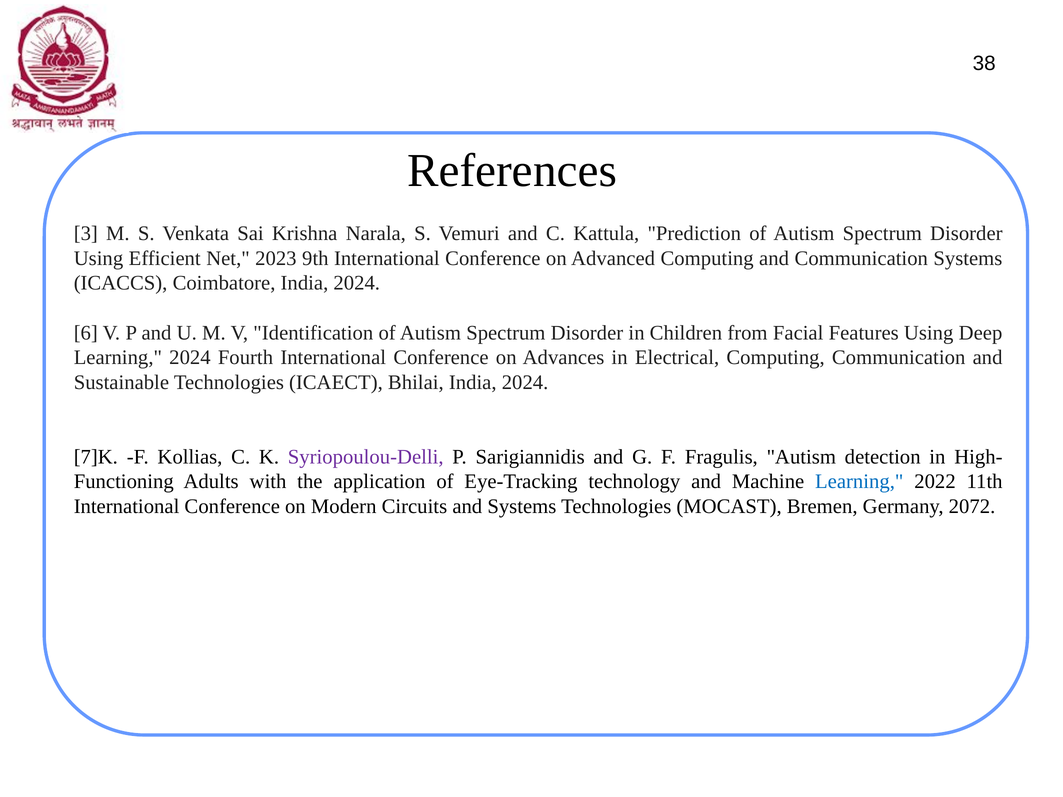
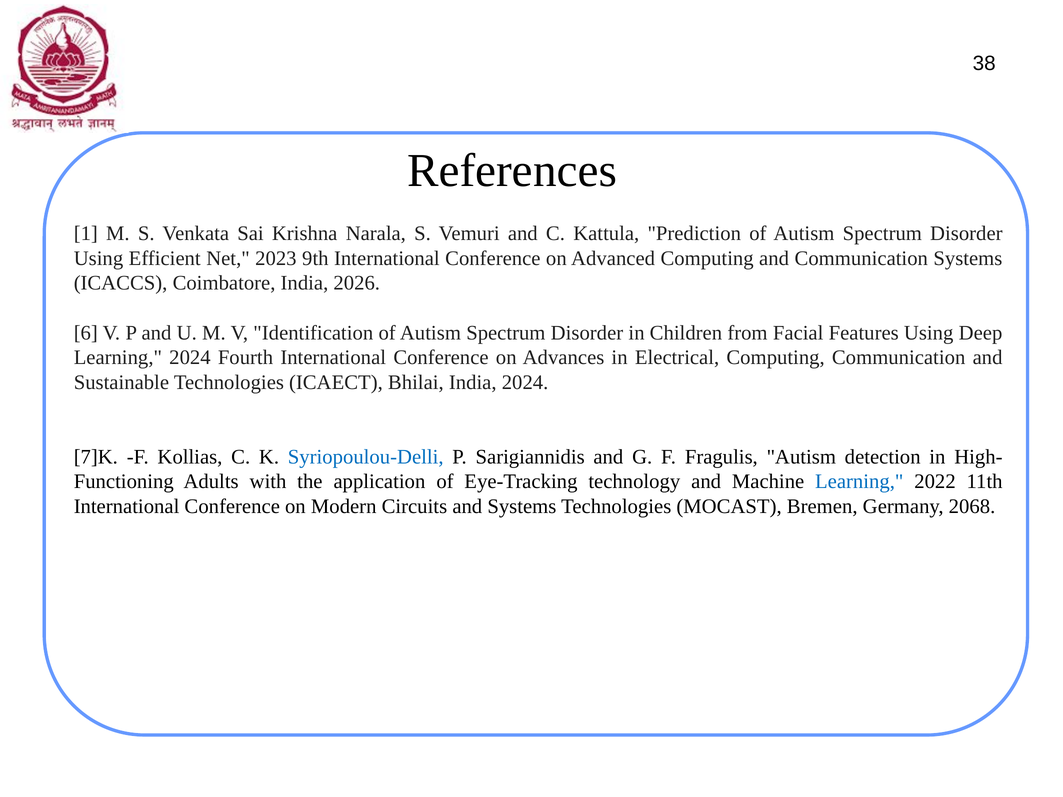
3: 3 -> 1 (86, 234)
Coimbatore India 2024: 2024 -> 2026 (357, 283)
Syriopoulou-Delli colour: purple -> blue (366, 457)
2072: 2072 -> 2068 (972, 507)
